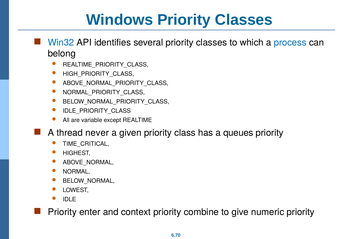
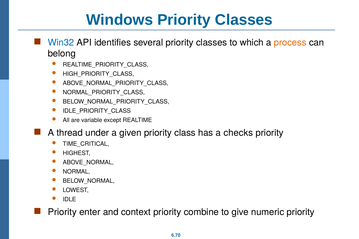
process colour: blue -> orange (290, 43)
never: never -> under (97, 133)
queues: queues -> checks (238, 133)
